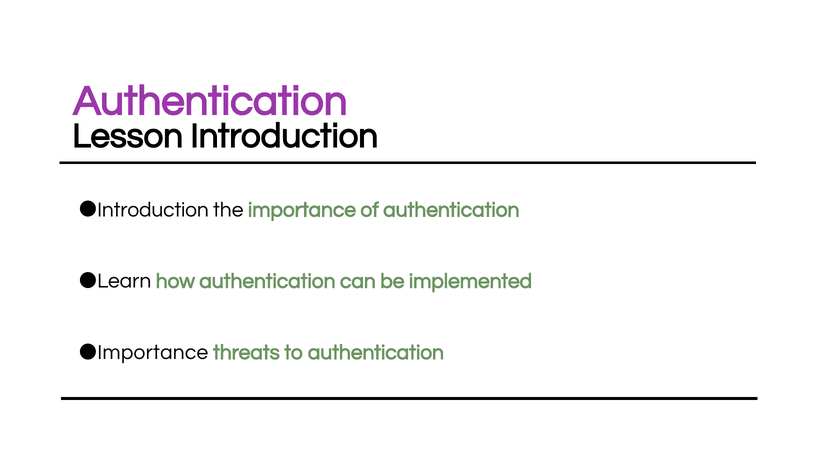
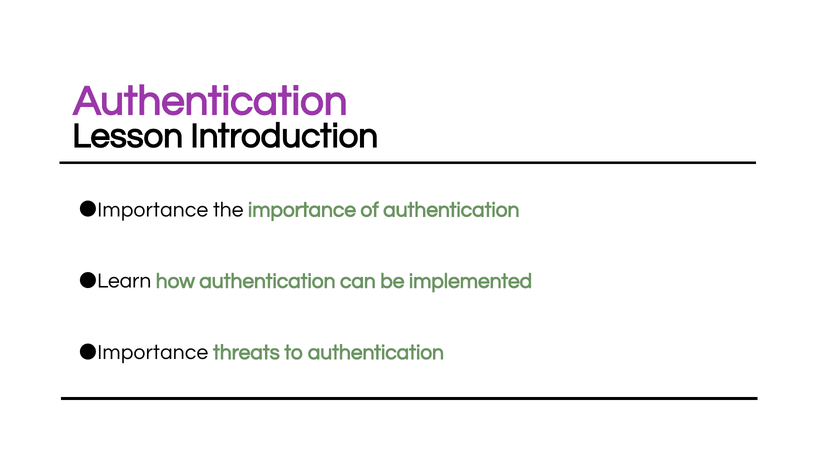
Introduction: Introduction -> Importance (153, 210)
